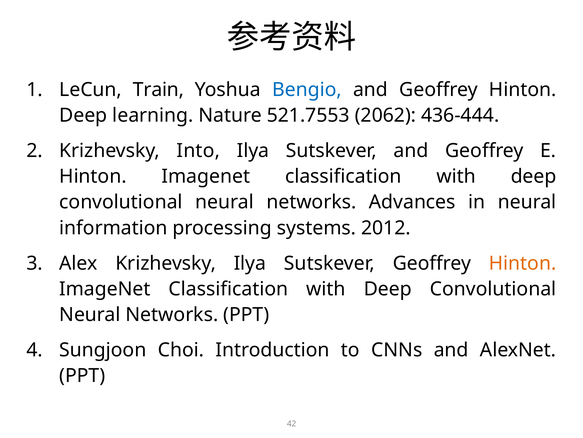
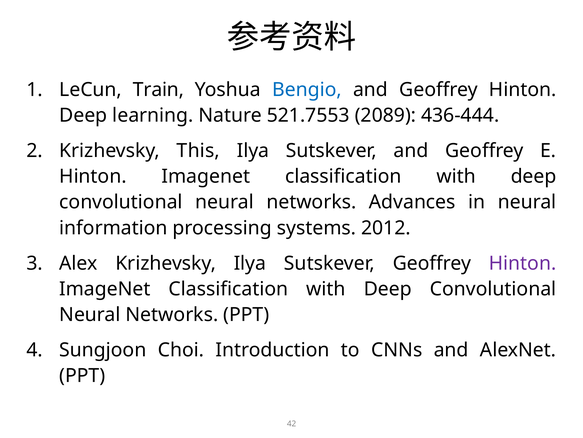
2062: 2062 -> 2089 (385, 115)
Into: Into -> This (198, 151)
Hinton colour: orange -> purple (523, 263)
